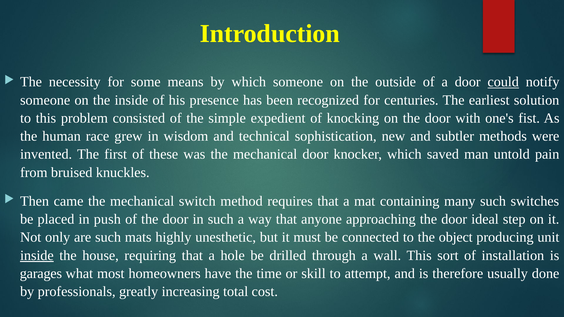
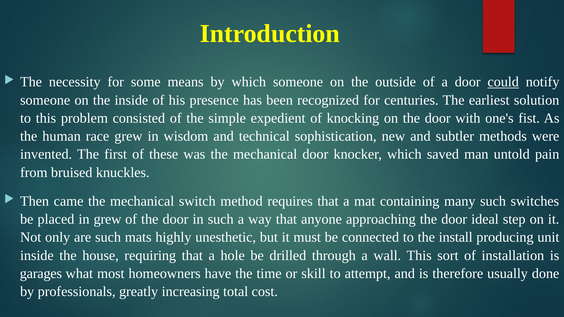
in push: push -> grew (107, 219)
object: object -> install (456, 237)
inside underline: present -> none (37, 256)
